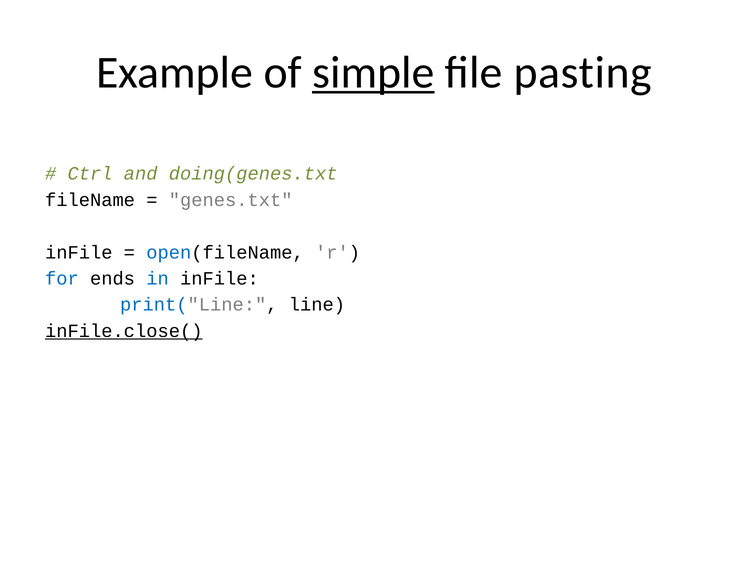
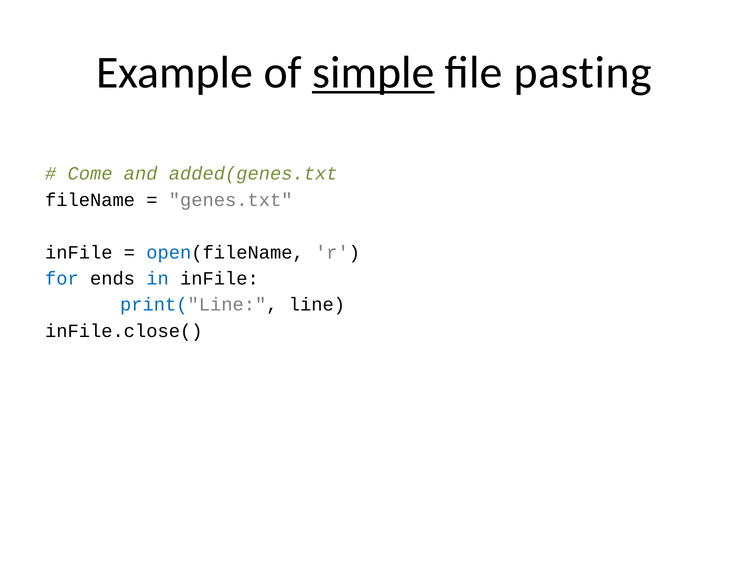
Ctrl: Ctrl -> Come (90, 174)
doing(genes.txt: doing(genes.txt -> added(genes.txt (253, 174)
inFile.close( underline: present -> none (124, 331)
